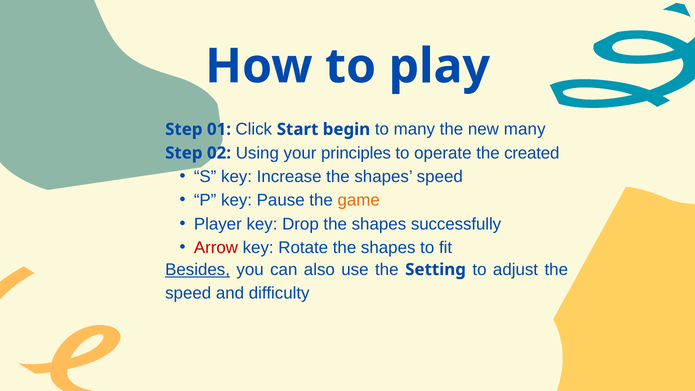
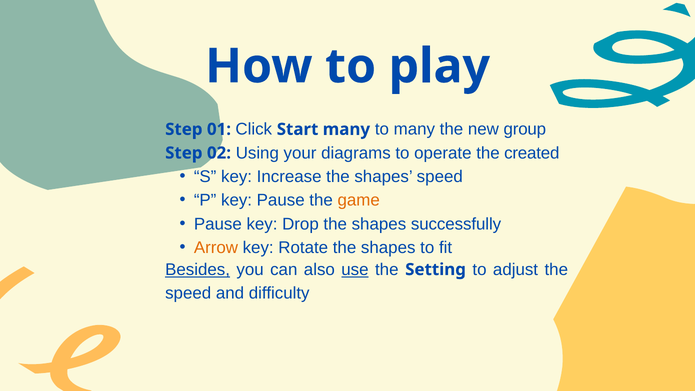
Start begin: begin -> many (346, 129)
new many: many -> group (525, 129)
principles: principles -> diagrams (356, 153)
Player: Player -> Pause (218, 224)
Arrow colour: red -> orange (216, 248)
use underline: none -> present (355, 269)
